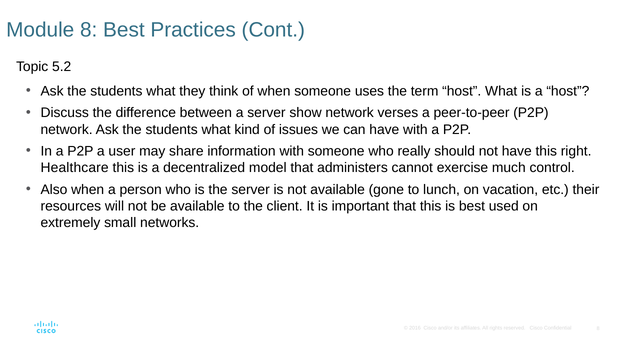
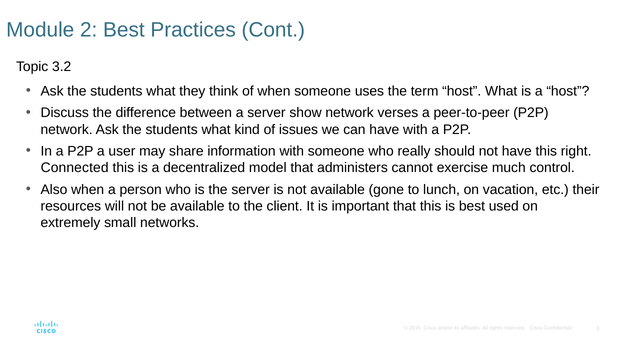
Module 8: 8 -> 2 (89, 30)
5.2: 5.2 -> 3.2 (62, 67)
Healthcare: Healthcare -> Connected (75, 168)
